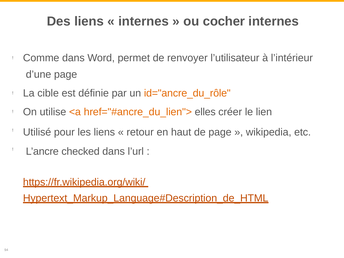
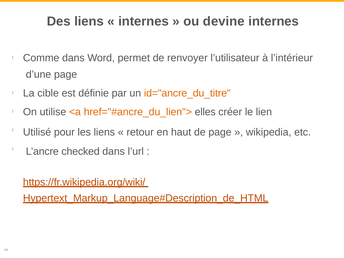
cocher: cocher -> devine (224, 21)
id="ancre_du_rôle: id="ancre_du_rôle -> id="ancre_du_titre (187, 93)
